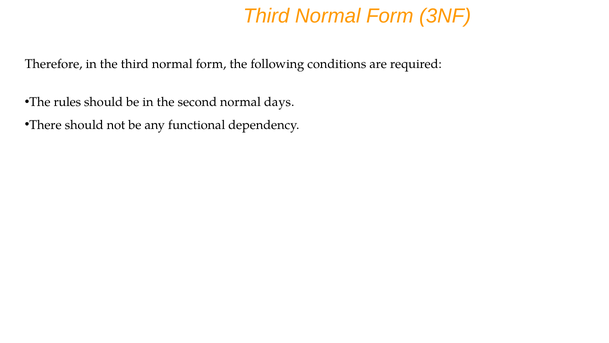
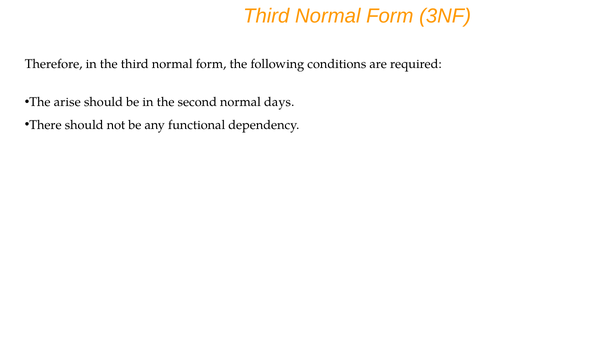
rules: rules -> arise (67, 102)
